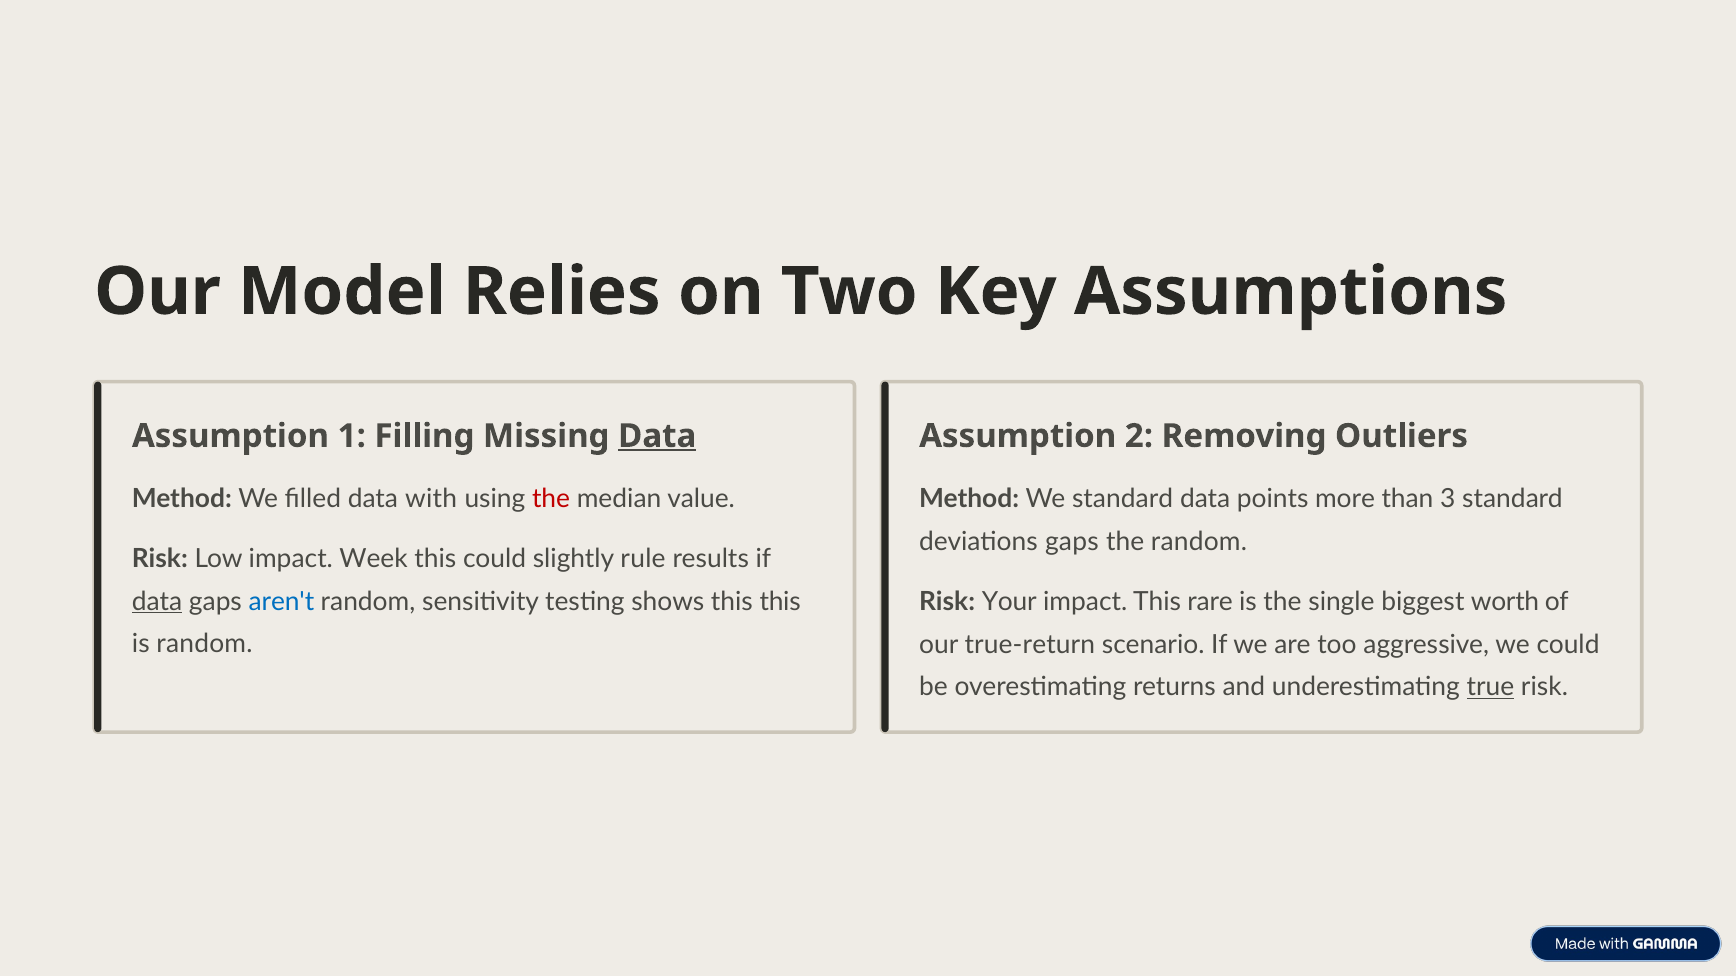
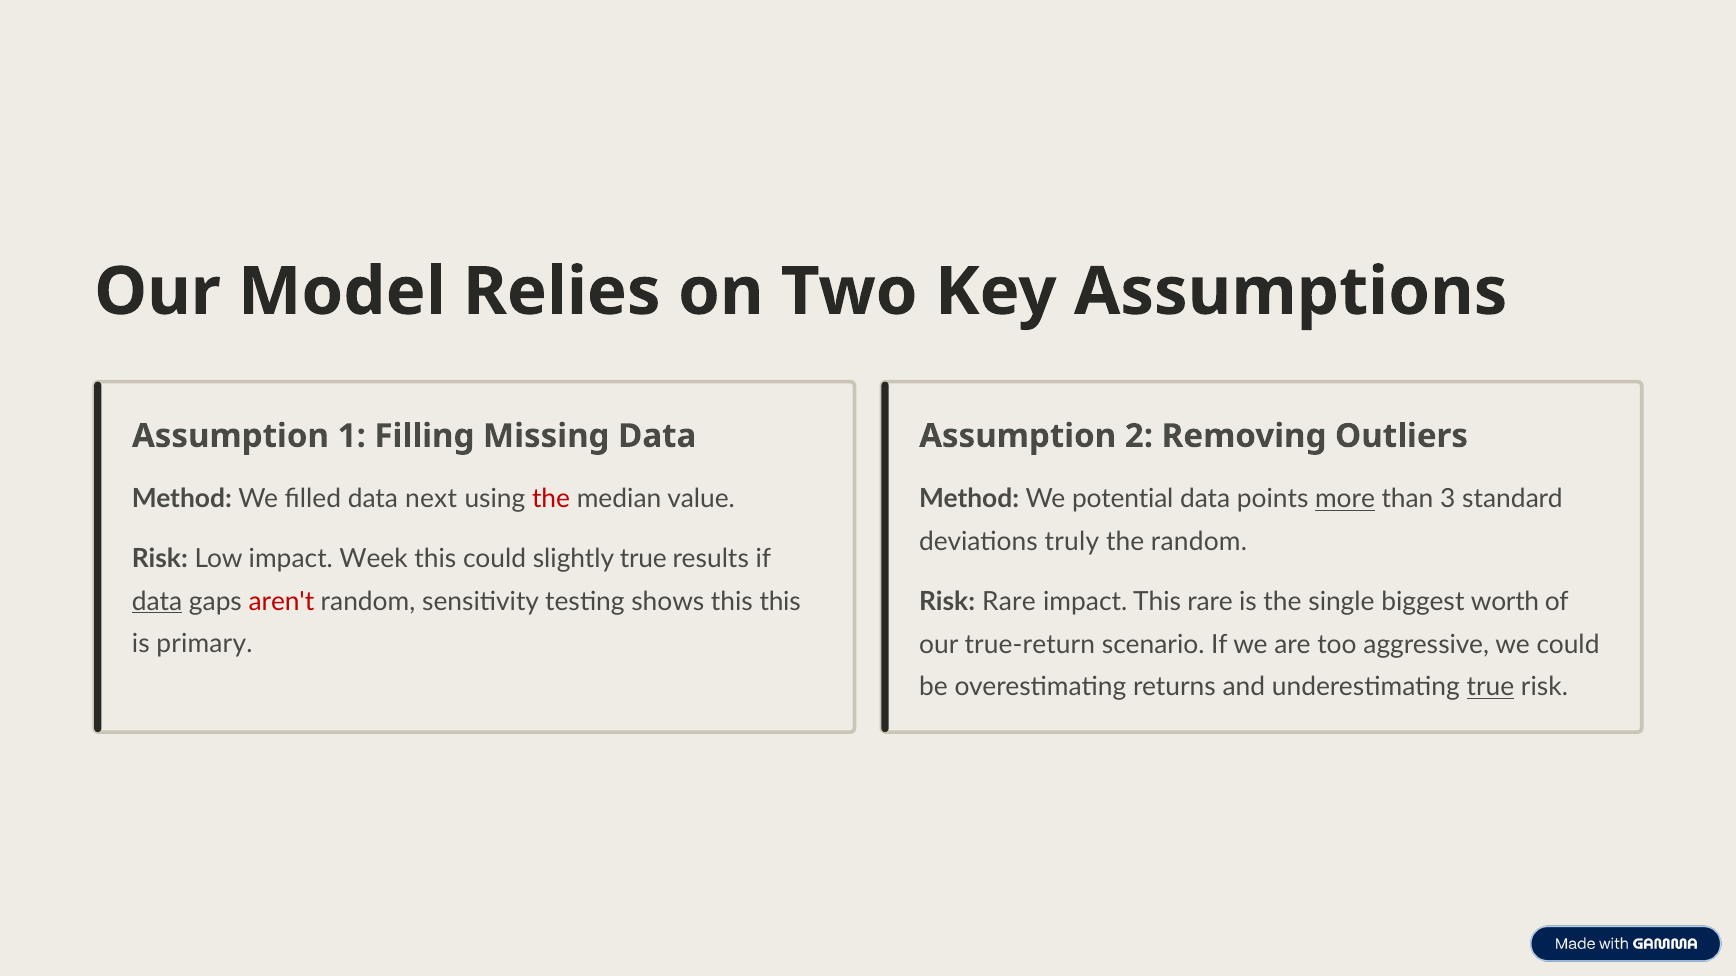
Data underline: present -> none (657, 436)
with: with -> next (431, 500)
We standard: standard -> potential (1123, 500)
more underline: none -> present (1345, 500)
deviations gaps: gaps -> truly (1072, 542)
slightly rule: rule -> true (643, 559)
aren't colour: blue -> red (281, 602)
Risk Your: Your -> Rare (1009, 602)
is random: random -> primary (204, 645)
